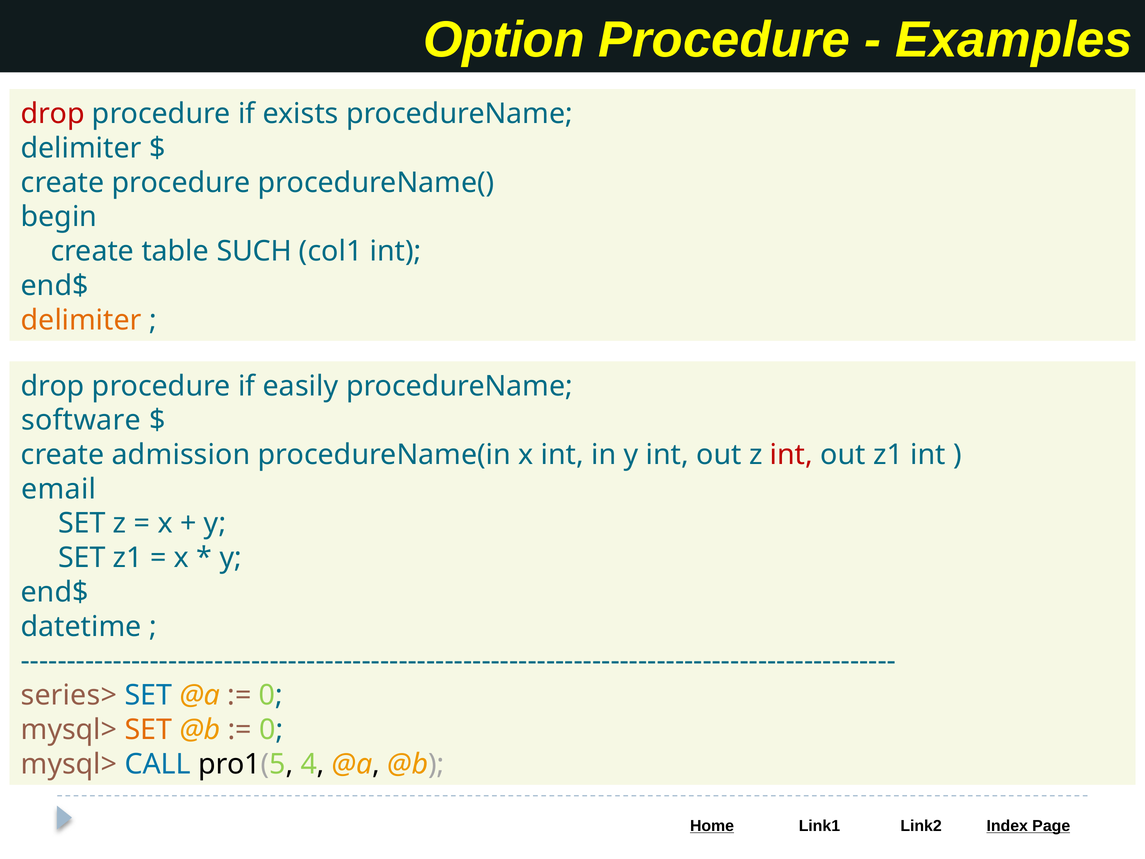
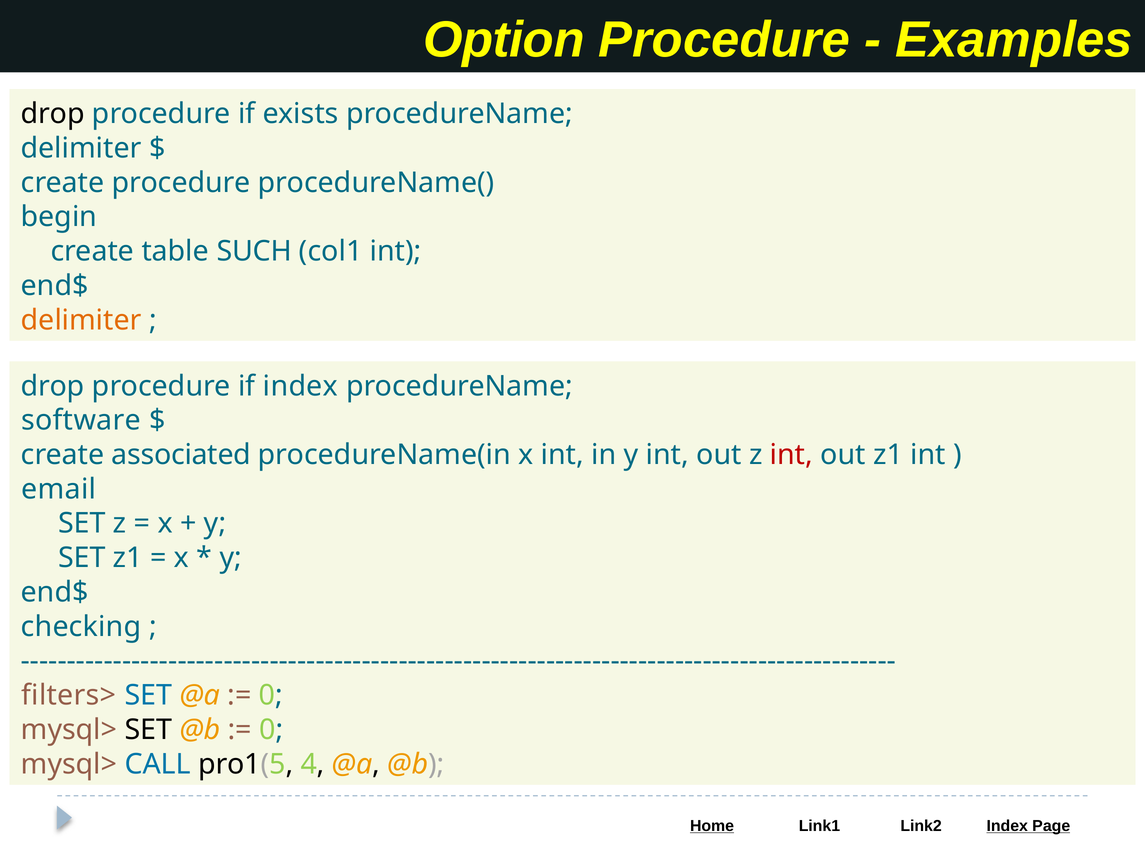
drop colour: red -> black (53, 114)
if easily: easily -> index (301, 386)
admission: admission -> associated (181, 455)
datetime: datetime -> checking (81, 626)
series>: series> -> filters> (69, 695)
SET colour: orange -> black (148, 729)
